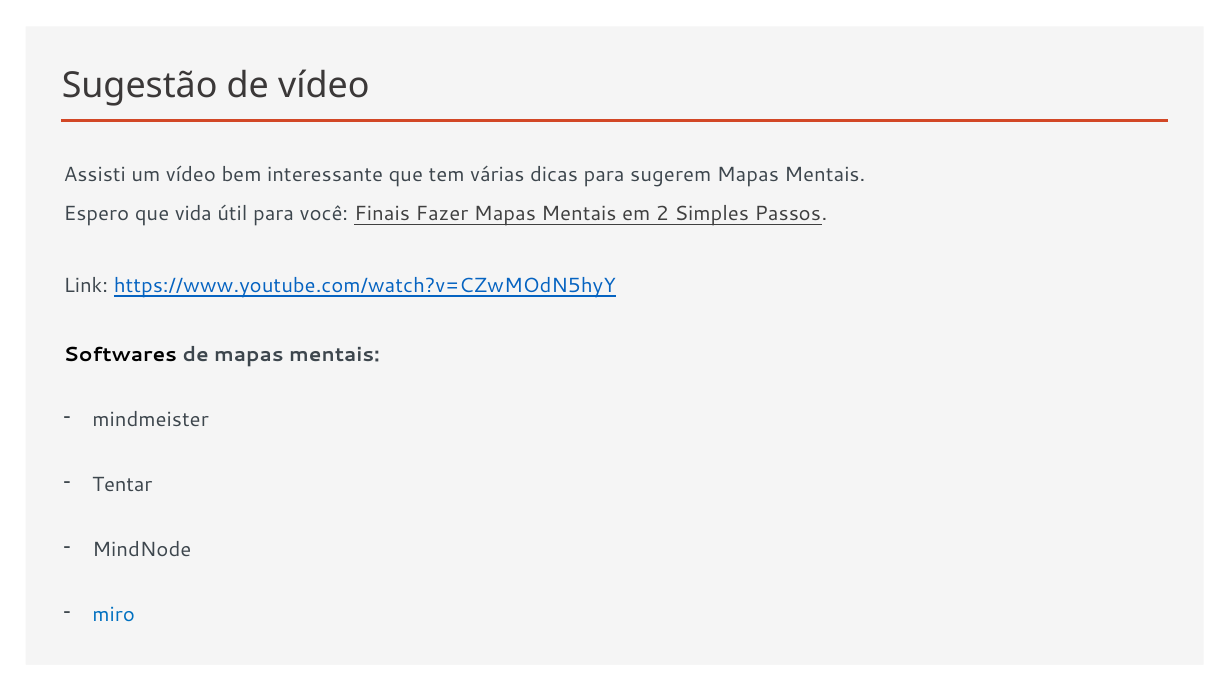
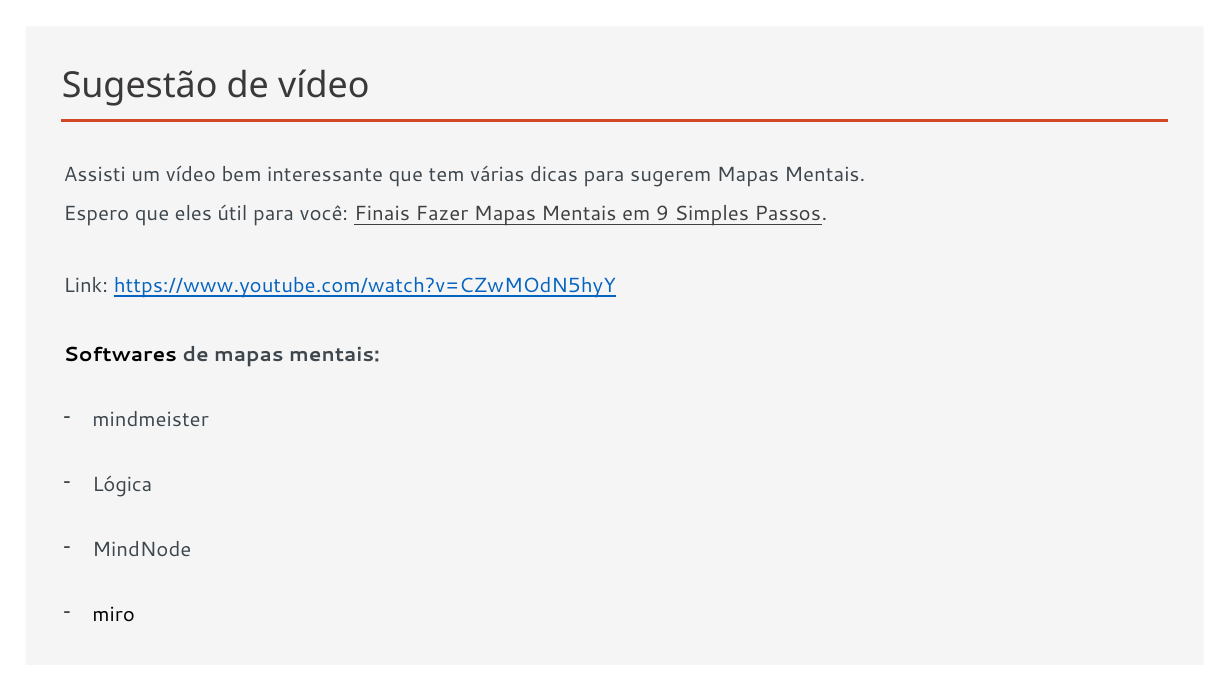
vida: vida -> eles (193, 214)
2: 2 -> 9 (662, 214)
Tentar: Tentar -> Lógica (122, 485)
miro colour: blue -> black (114, 615)
